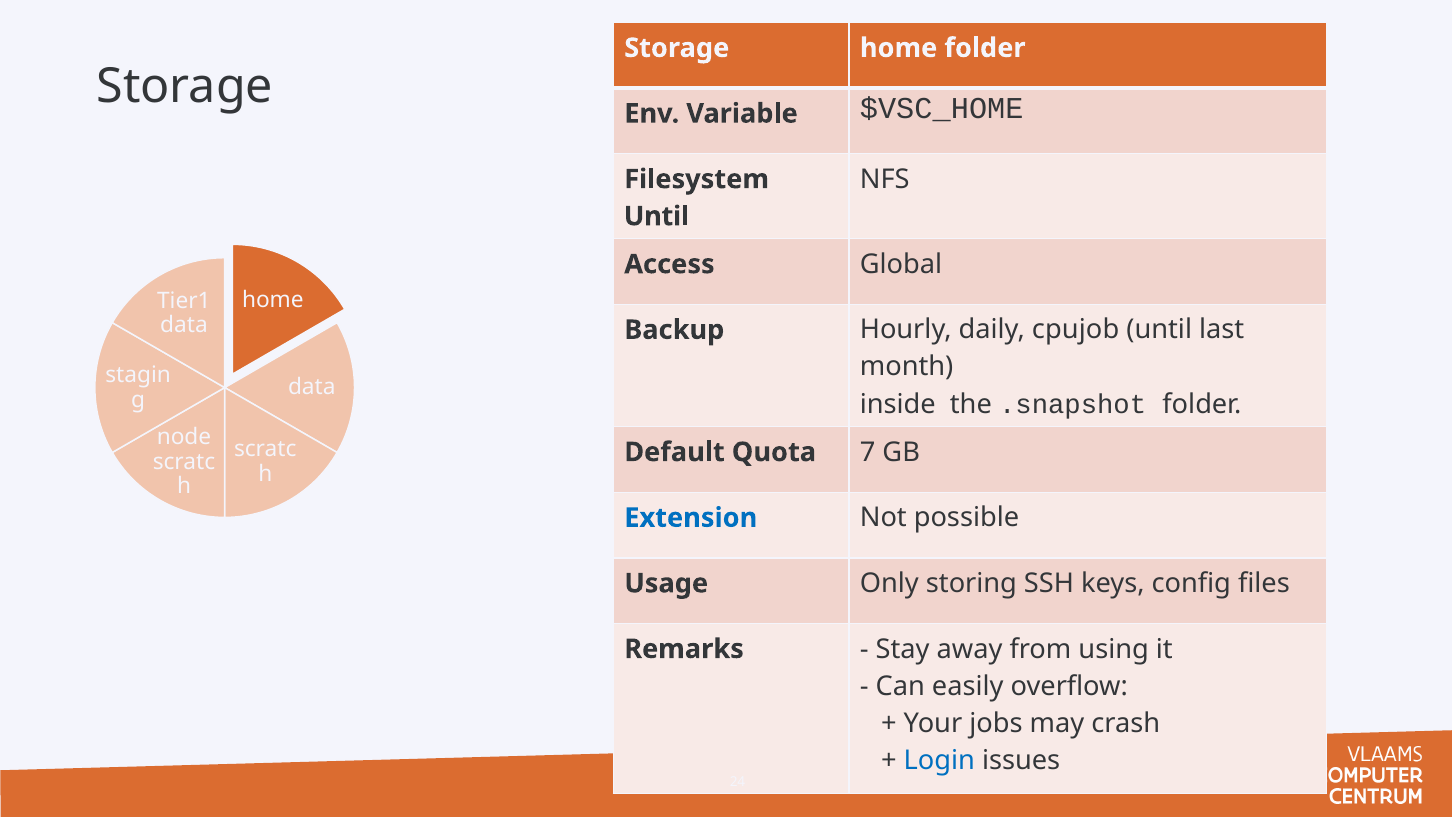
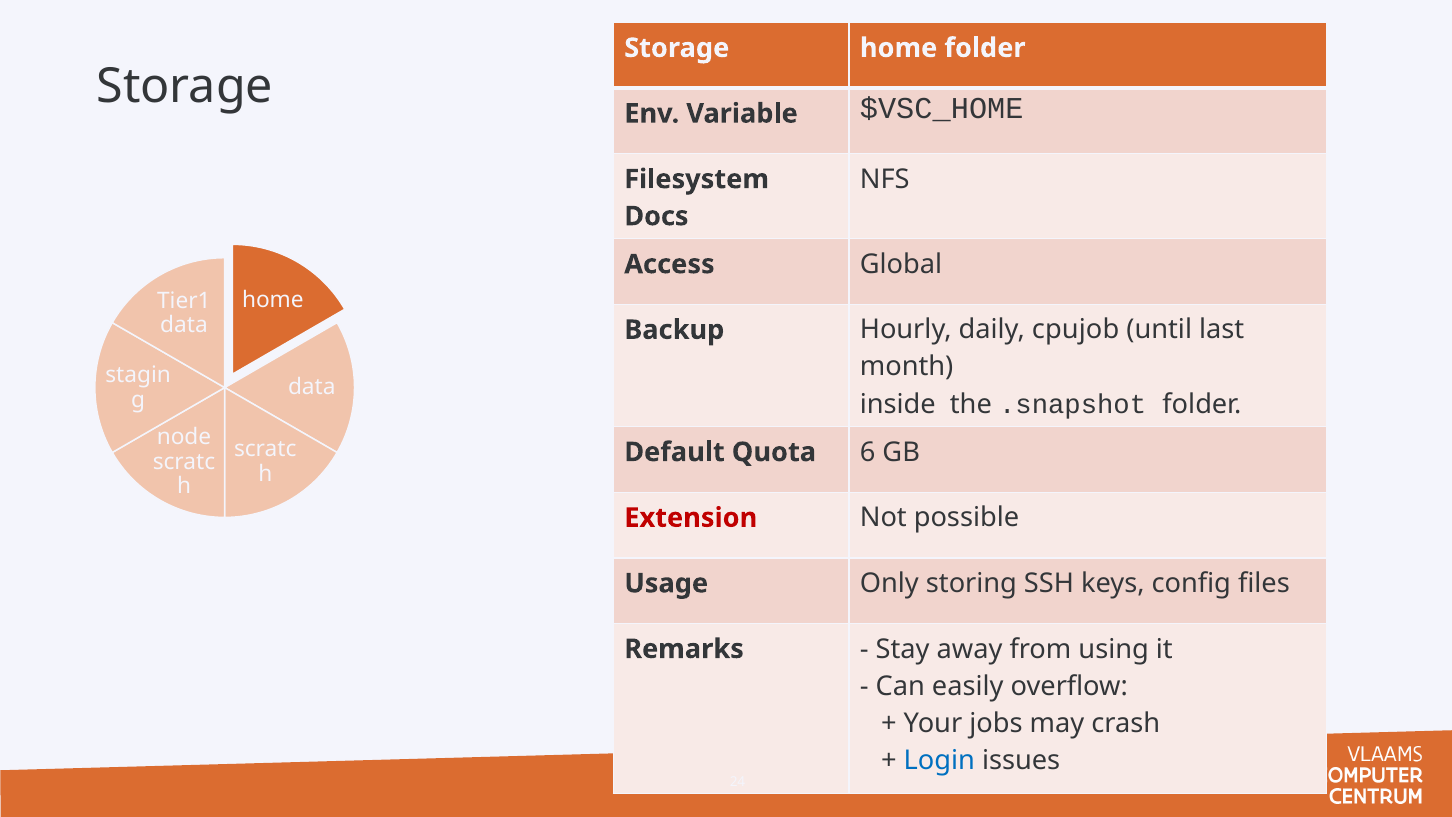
Until: Until -> Docs (656, 216)
7: 7 -> 6 (868, 452)
Extension colour: blue -> red (691, 518)
